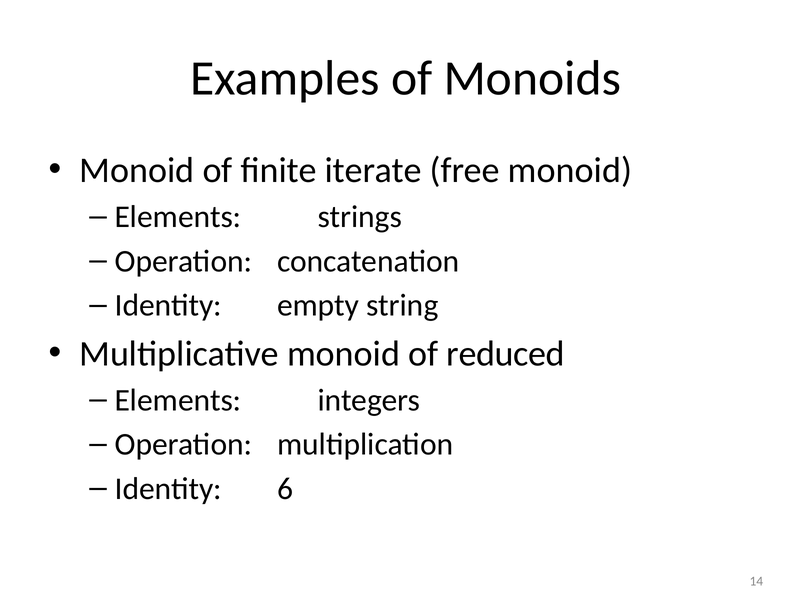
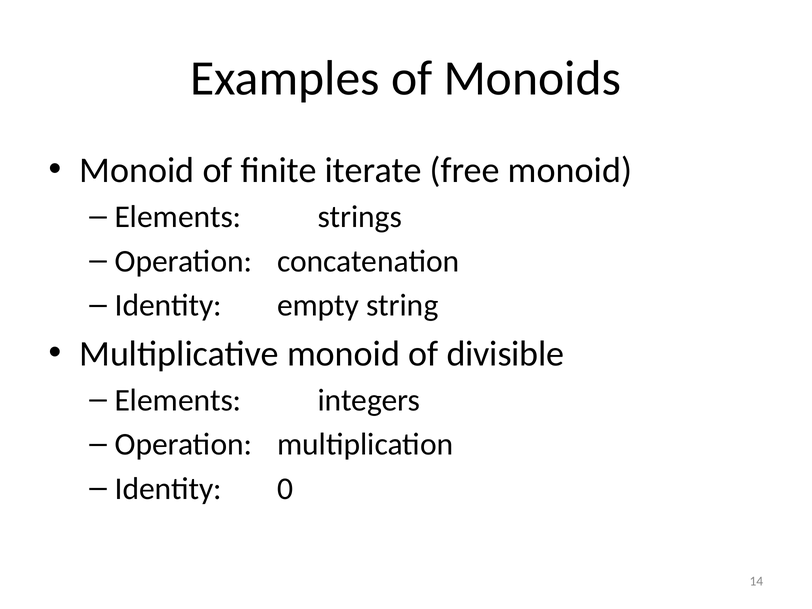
reduced: reduced -> divisible (505, 354)
6: 6 -> 0 (285, 489)
